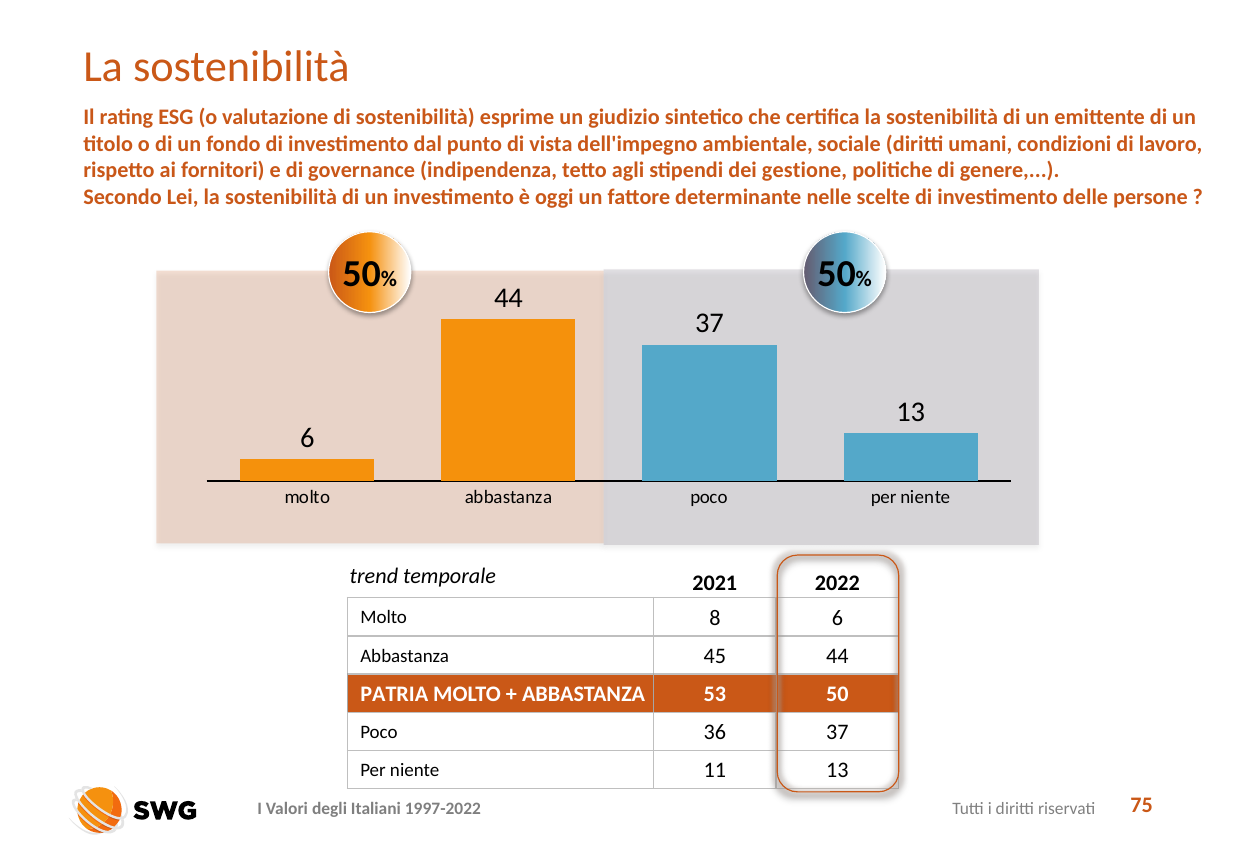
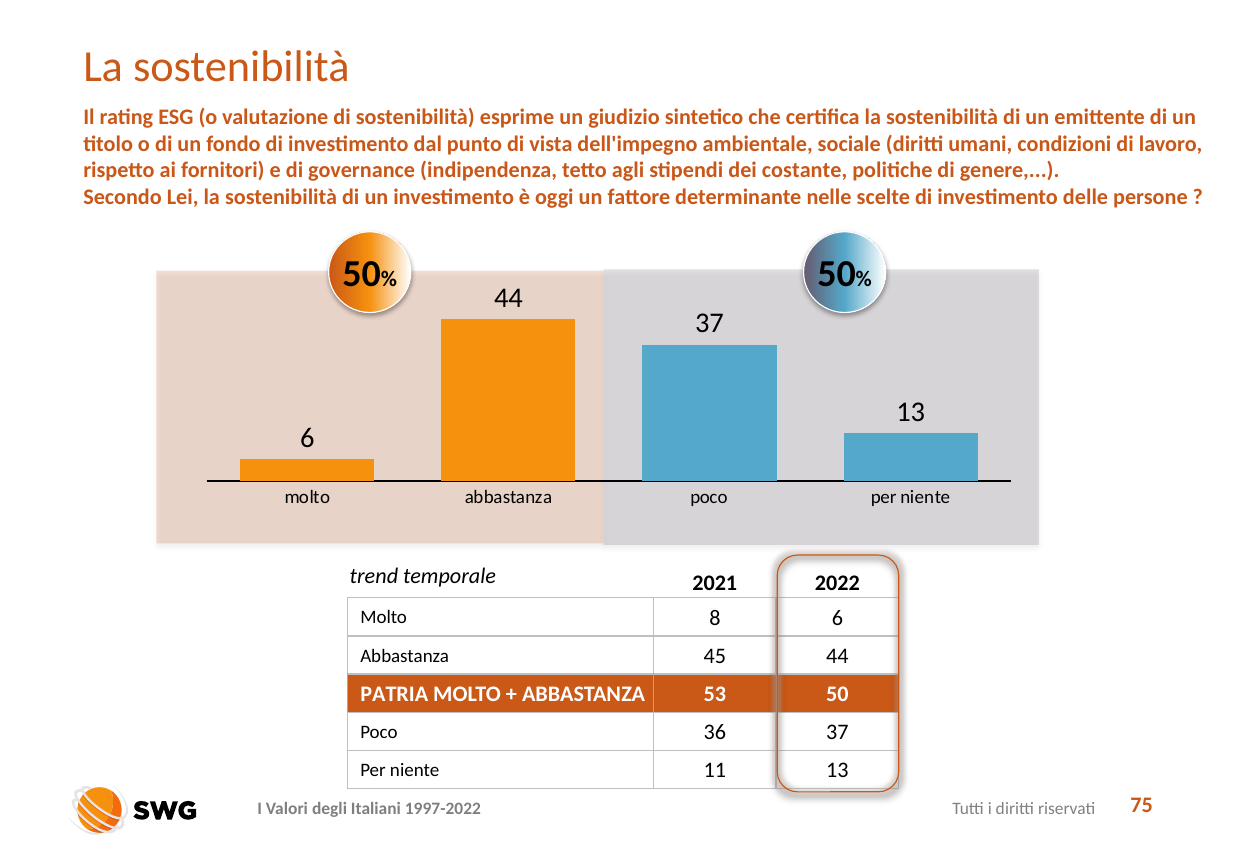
gestione: gestione -> costante (805, 171)
